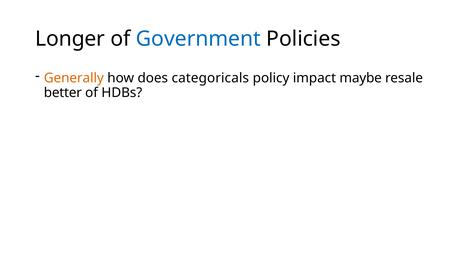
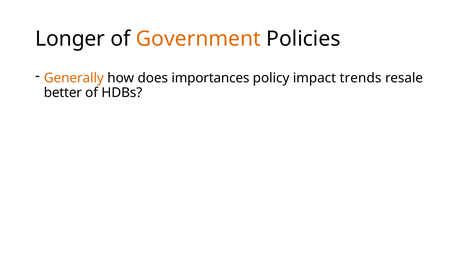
Government colour: blue -> orange (198, 39)
categoricals: categoricals -> importances (210, 78)
maybe: maybe -> trends (361, 78)
